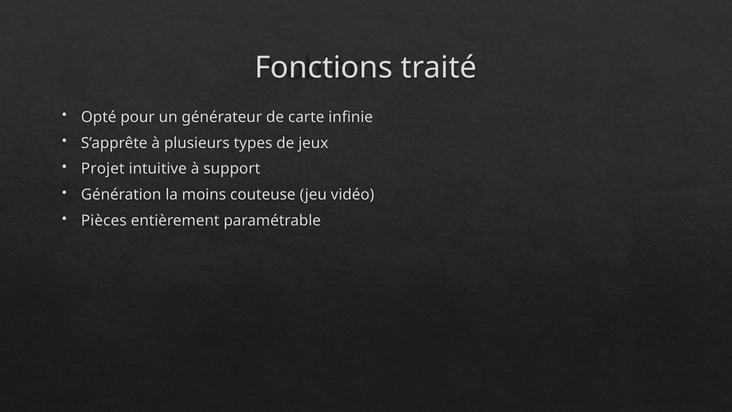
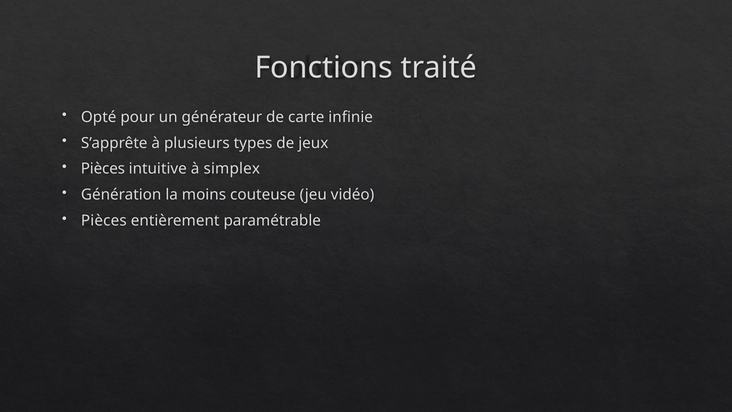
Projet: Projet -> Pièces (103, 169)
support: support -> simplex (232, 169)
